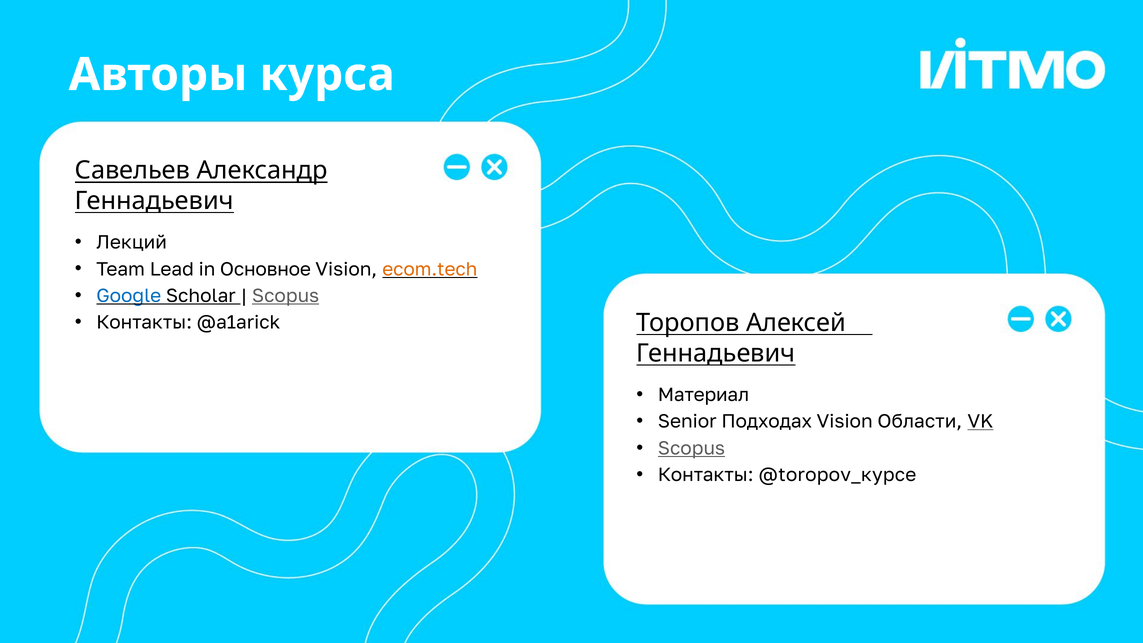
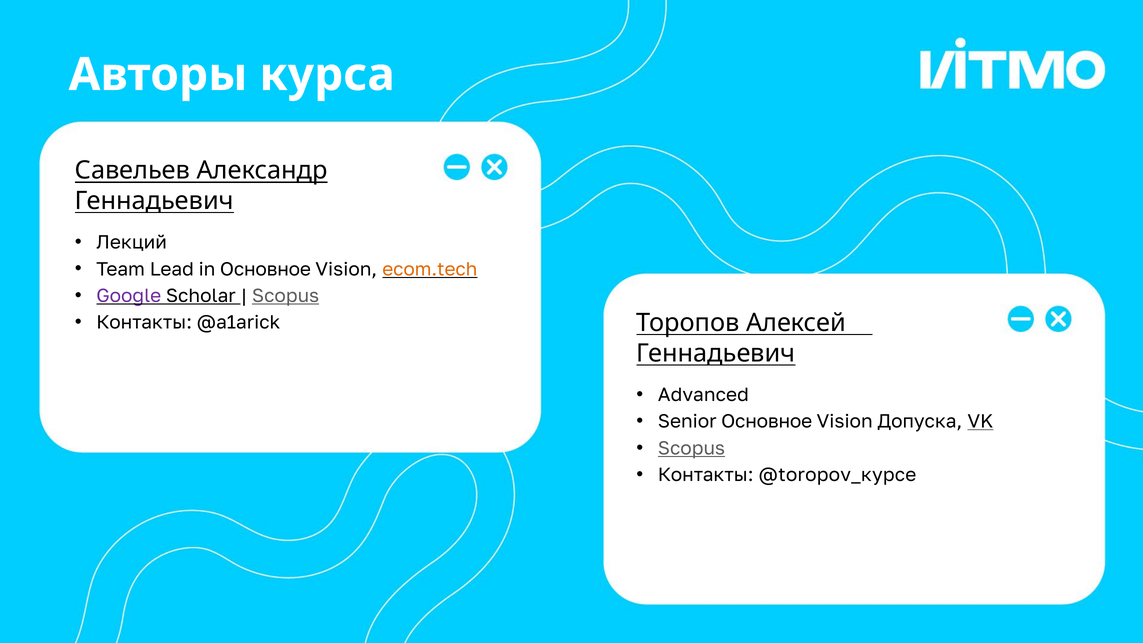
Google colour: blue -> purple (129, 296)
Материал: Материал -> Advanced (703, 395)
Senior Подходах: Подходах -> Основное (767, 422)
Области: Области -> Допуска (920, 422)
